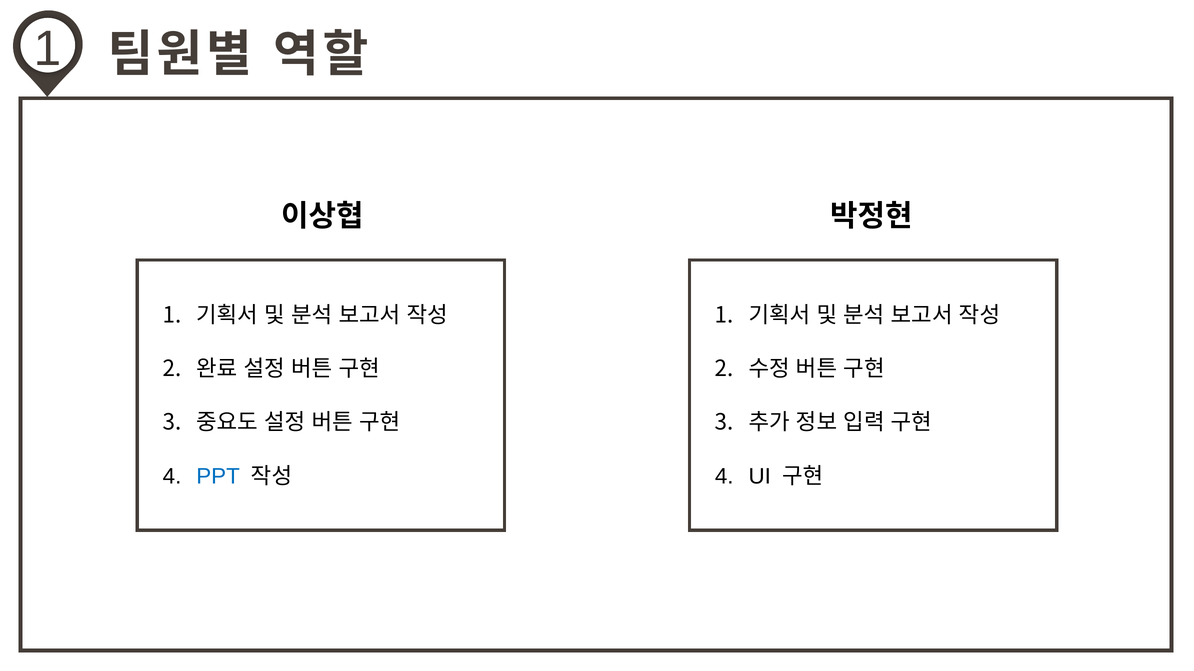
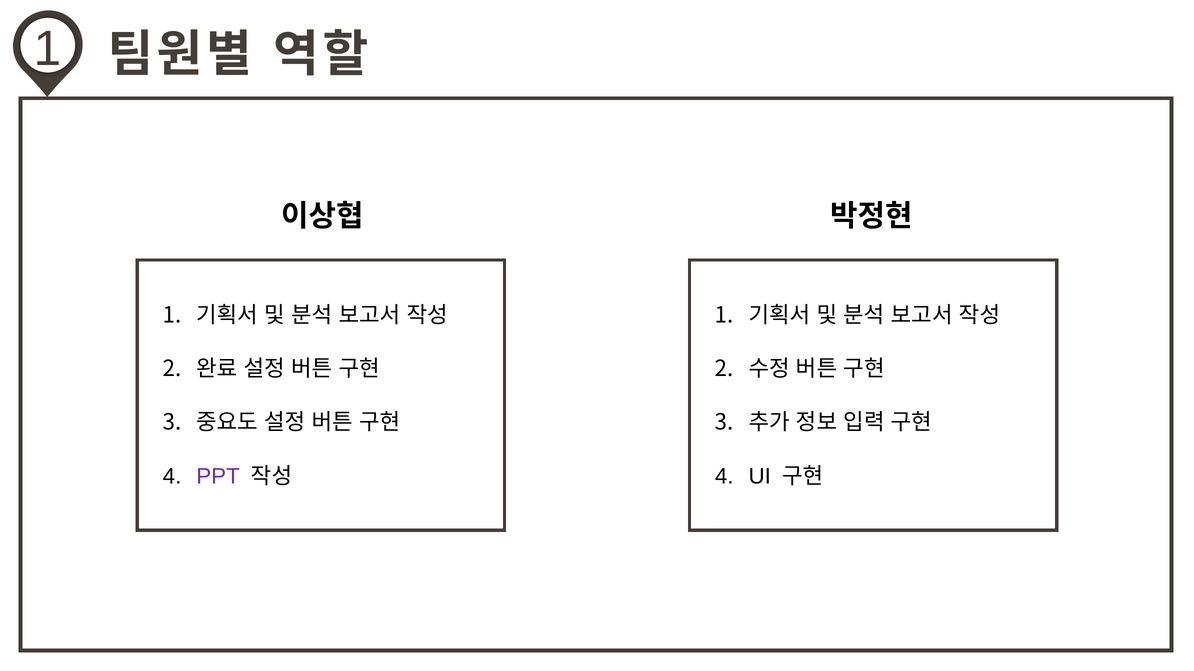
PPT colour: blue -> purple (218, 477)
